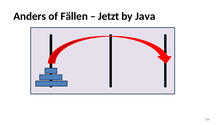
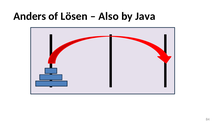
Fällen: Fällen -> Lösen (74, 16)
Jetzt: Jetzt -> Also (109, 16)
